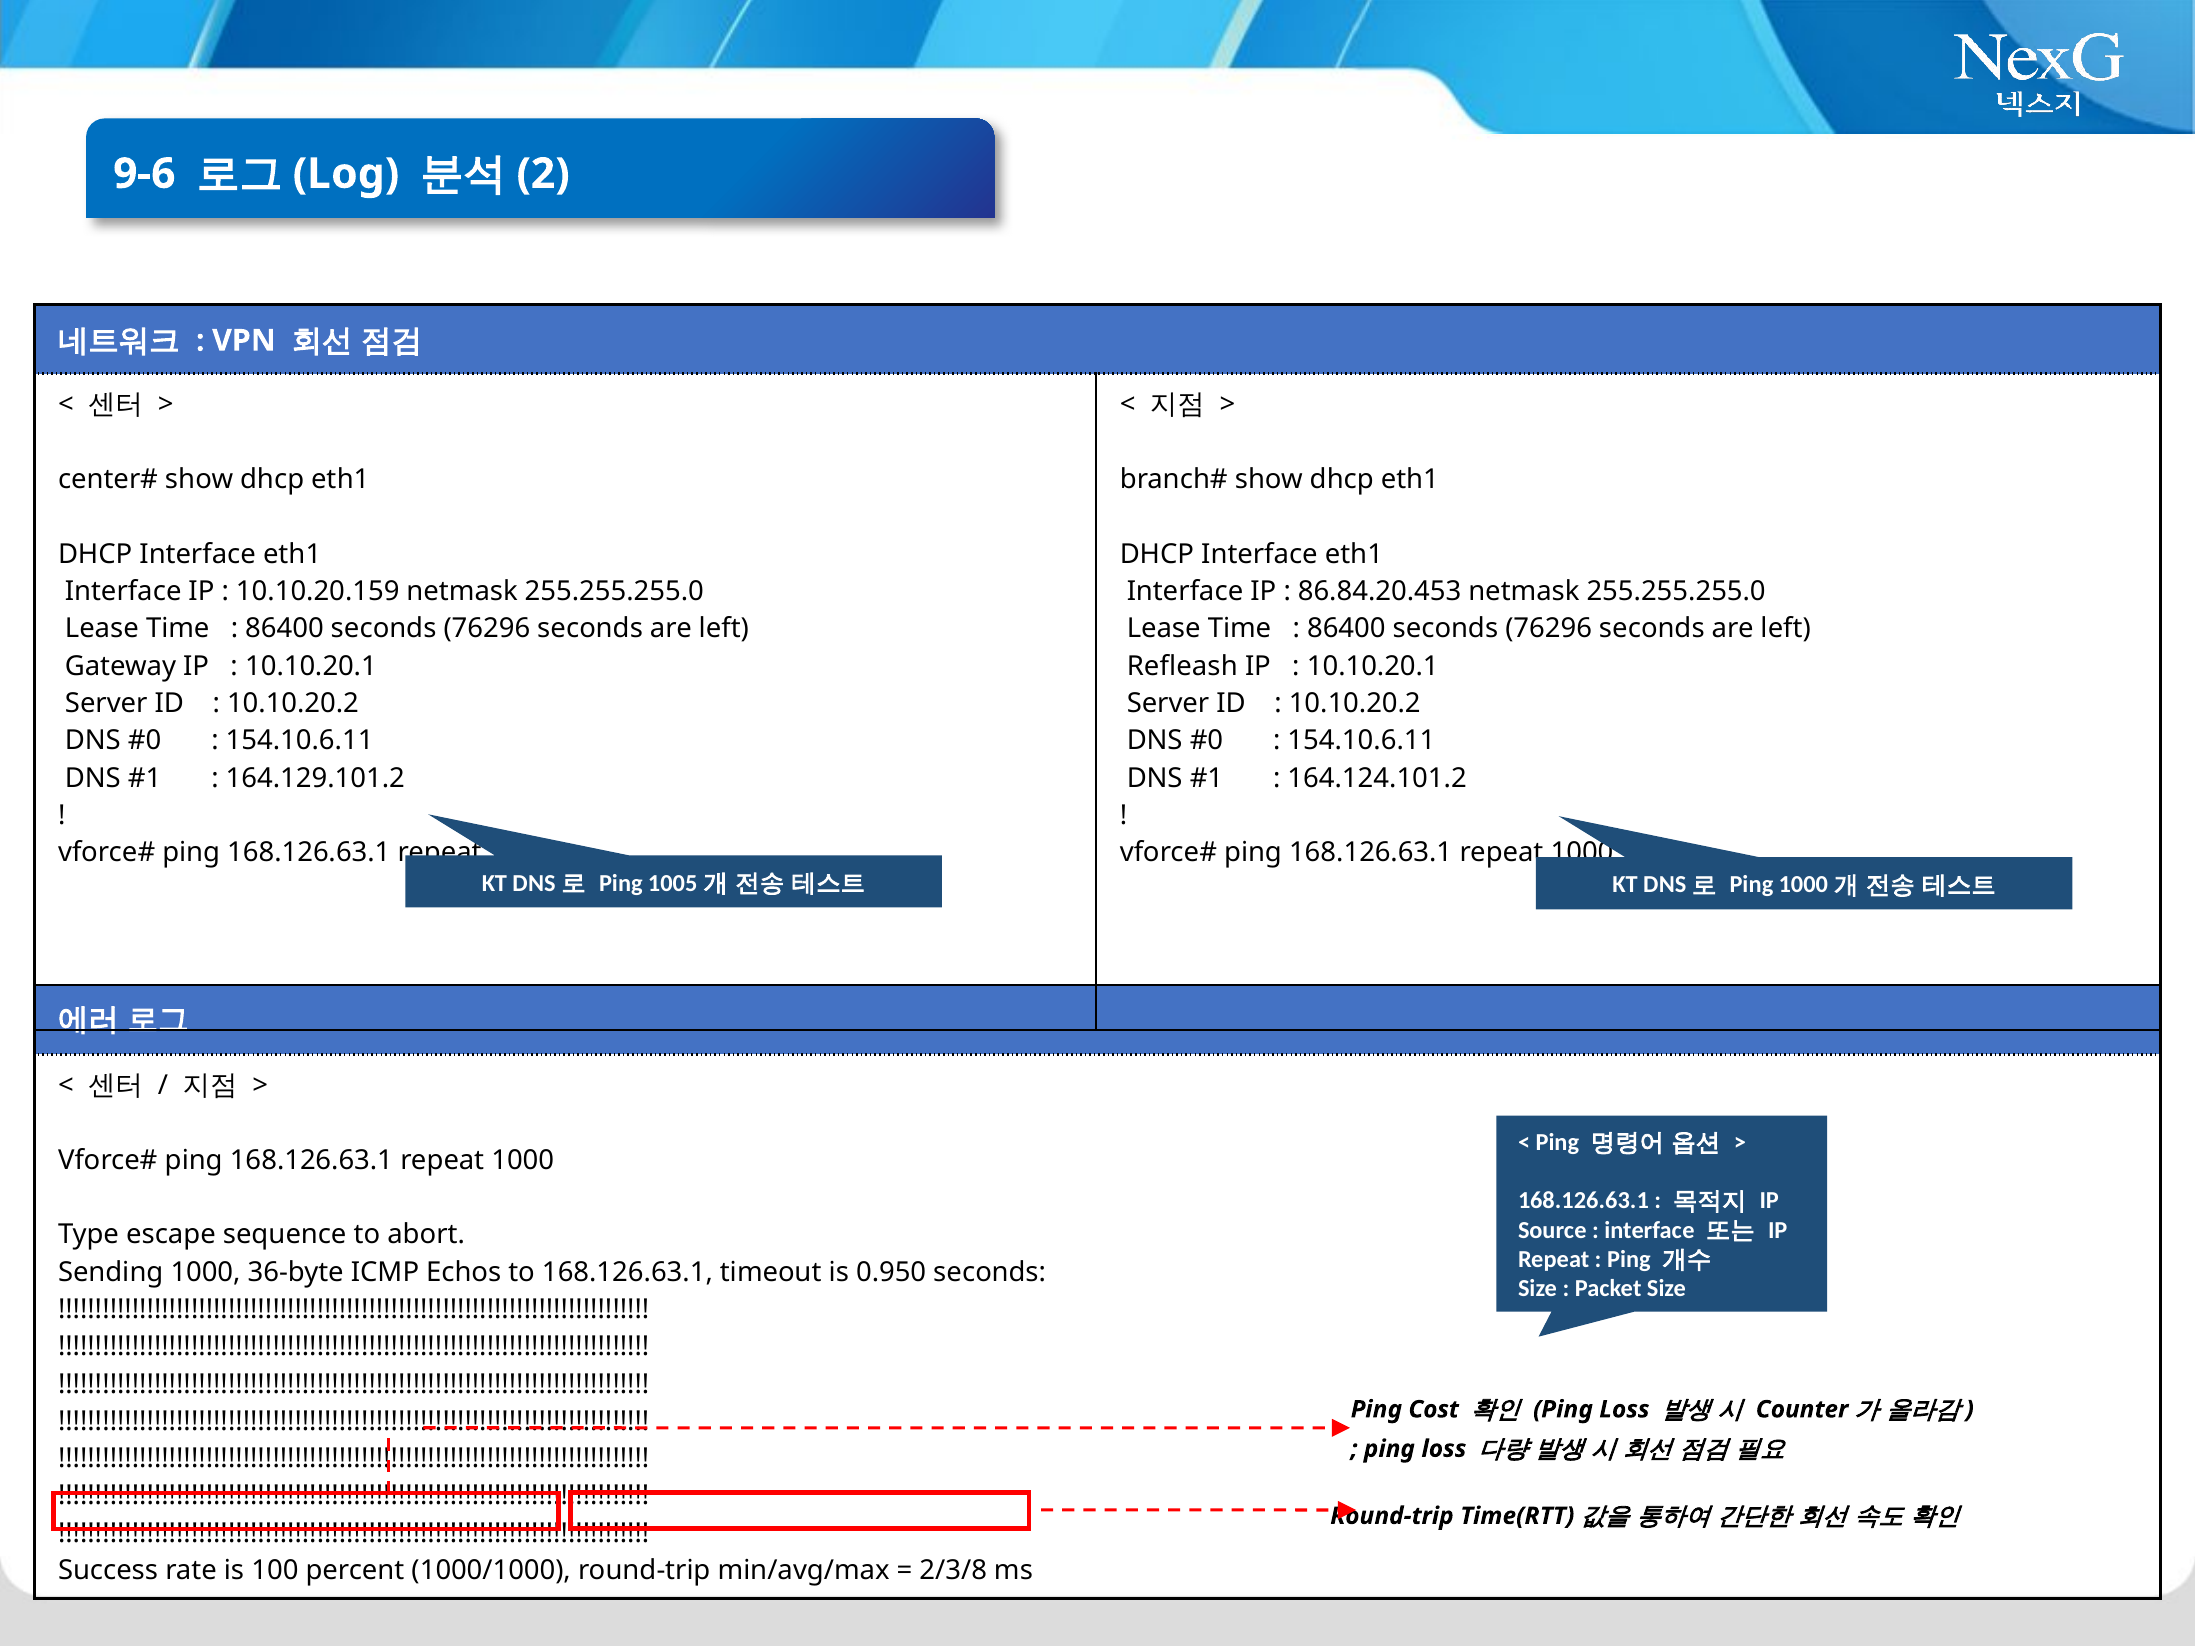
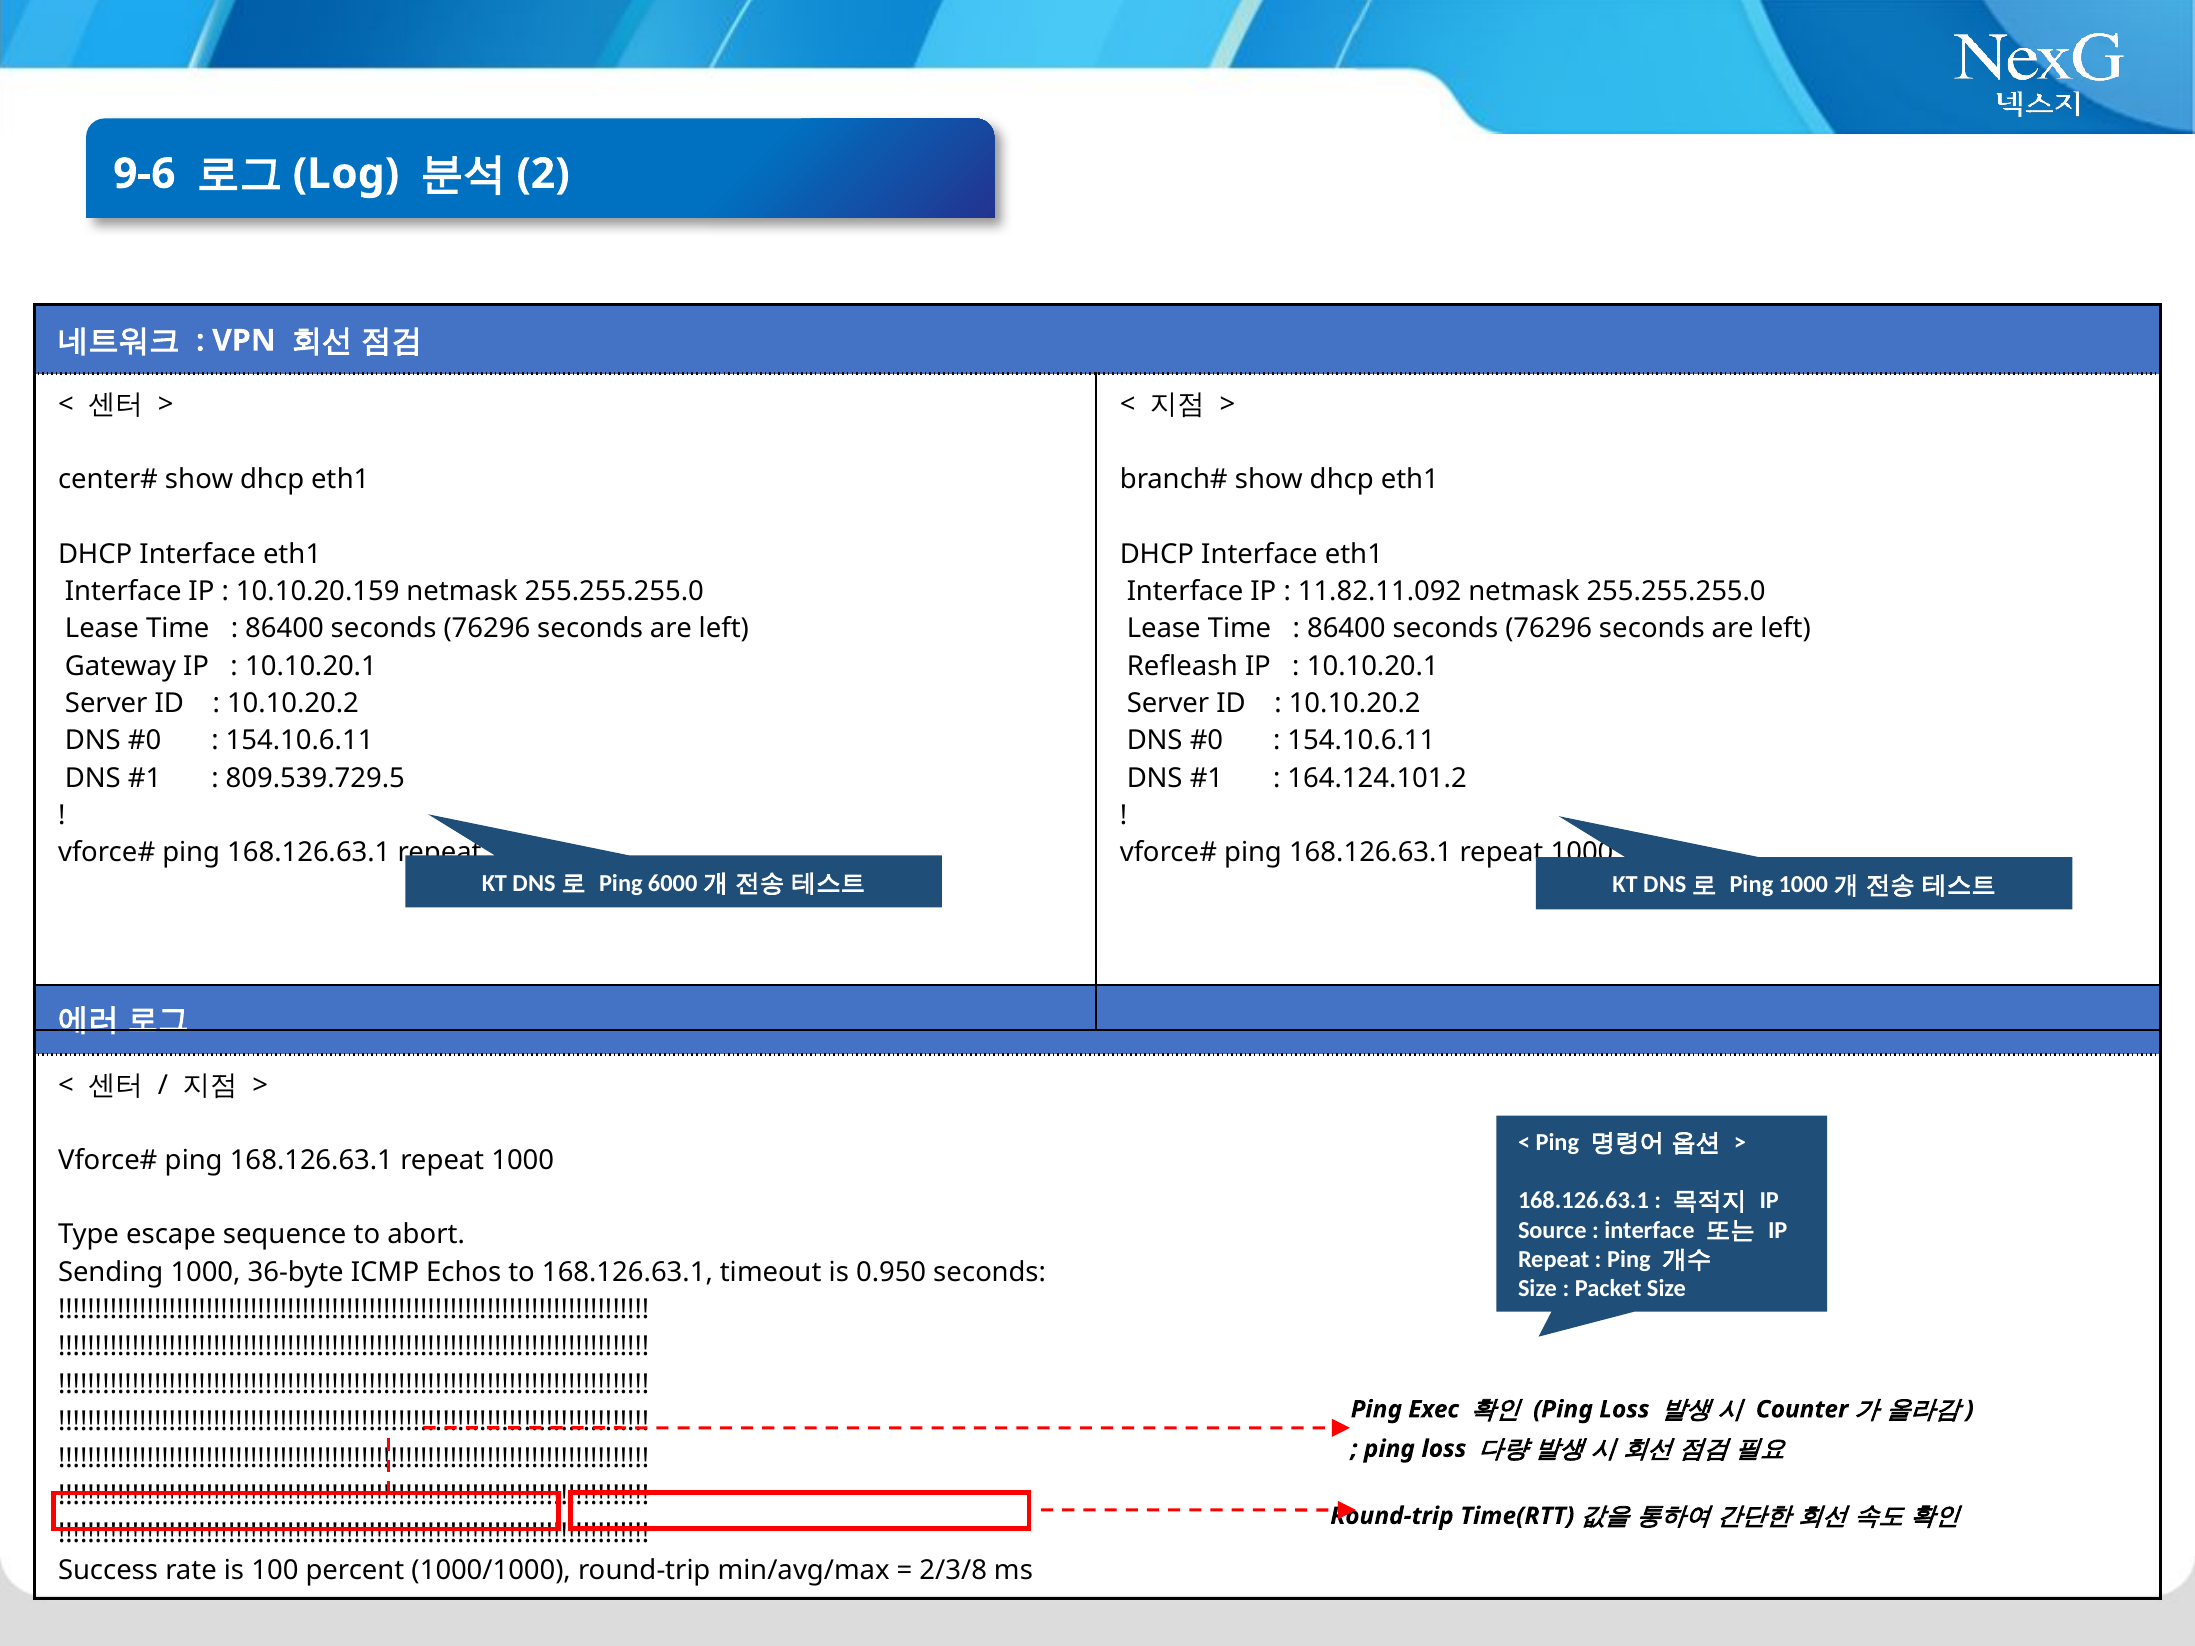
86.84.20.453: 86.84.20.453 -> 11.82.11.092 (1380, 592)
164.129.101.2: 164.129.101.2 -> 809.539.729.5 (315, 778)
1005: 1005 -> 6000 (673, 883)
Cost: Cost -> Exec (1434, 1410)
